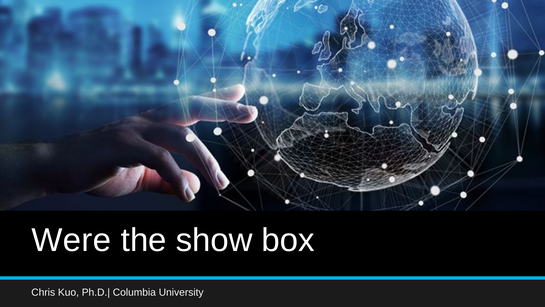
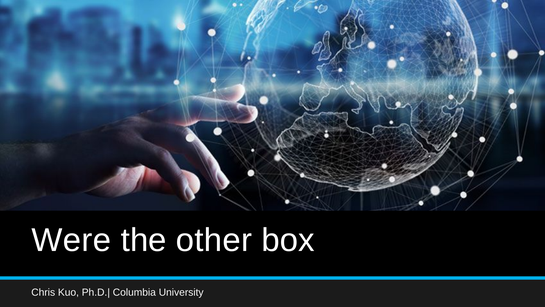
show: show -> other (214, 240)
